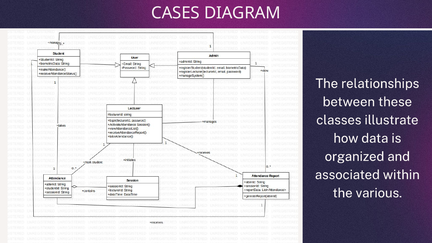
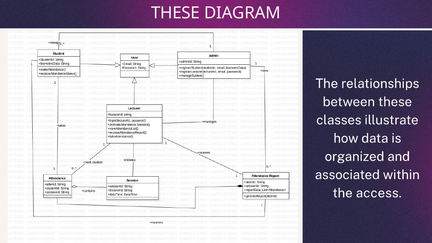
CASES: CASES -> THESE (176, 13)
various: various -> access (379, 193)
